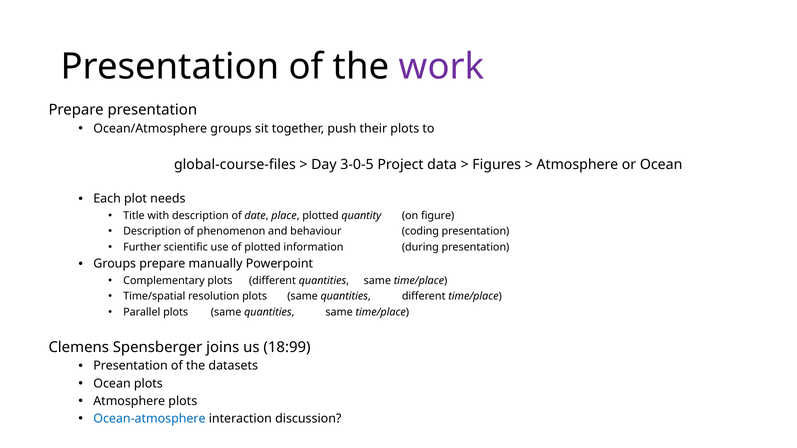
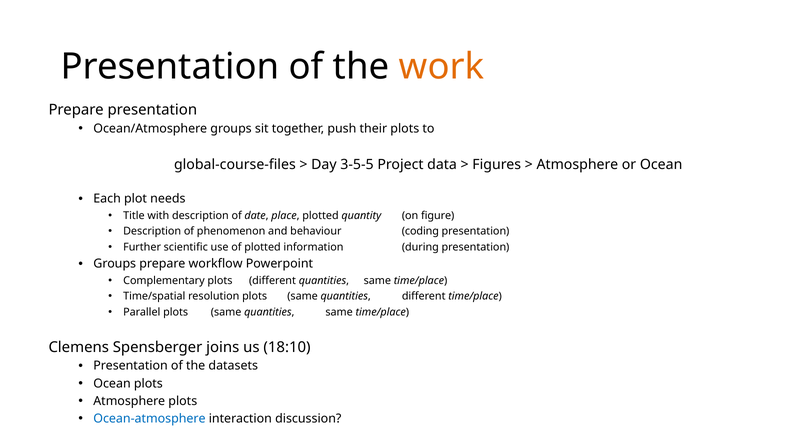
work colour: purple -> orange (442, 67)
3-0-5: 3-0-5 -> 3-5-5 (357, 165)
manually: manually -> workflow (216, 264)
18:99: 18:99 -> 18:10 (287, 347)
